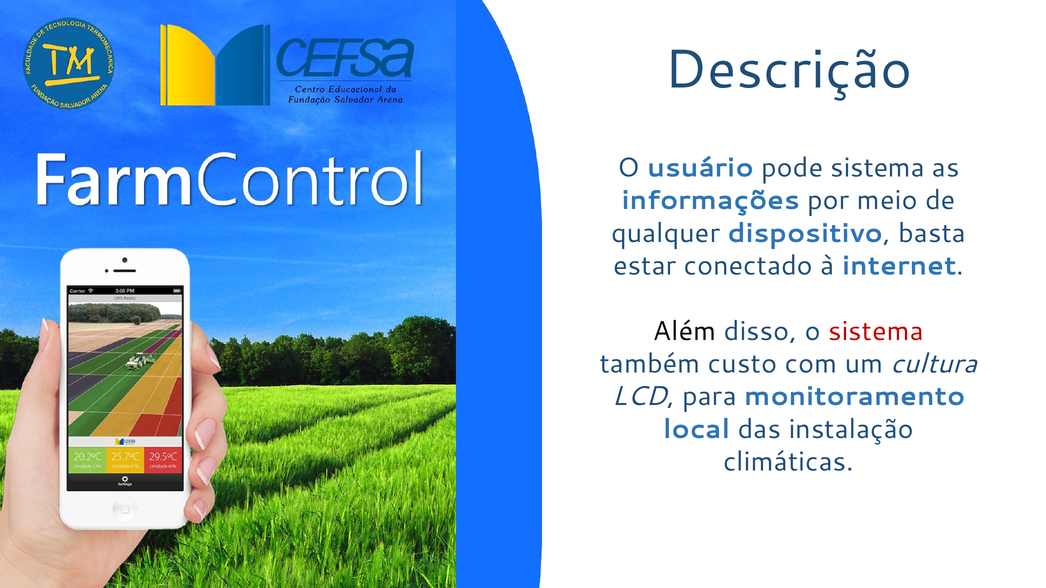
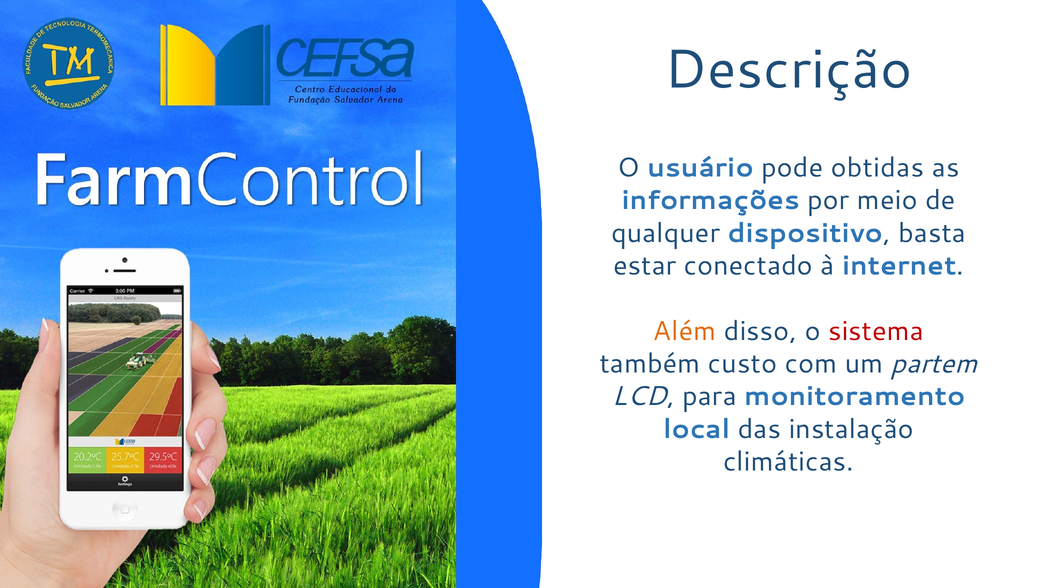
pode sistema: sistema -> obtidas (877, 168)
Além colour: black -> orange (685, 331)
cultura: cultura -> partem (934, 364)
